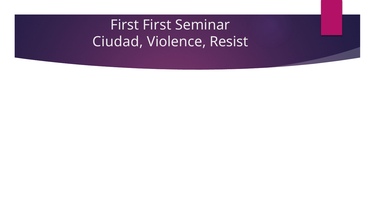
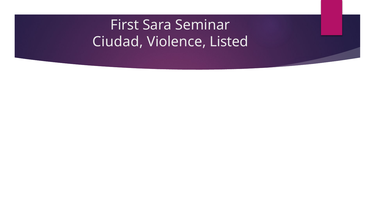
First First: First -> Sara (157, 25)
Resist: Resist -> Listed (229, 42)
